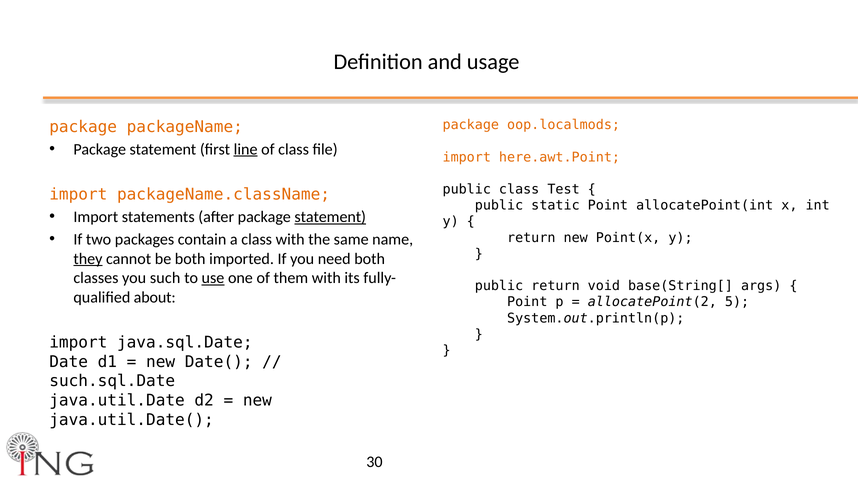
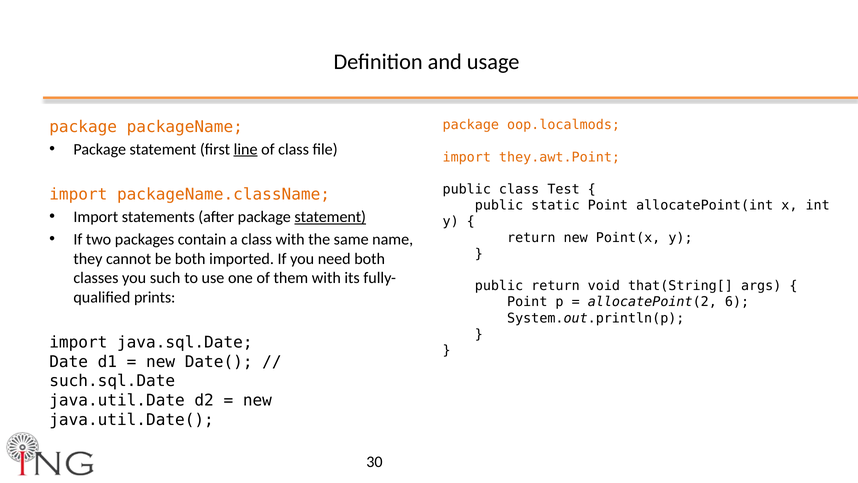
here.awt.Point: here.awt.Point -> they.awt.Point (560, 157)
they underline: present -> none (88, 259)
use underline: present -> none (213, 278)
base(String[: base(String[ -> that(String[ (680, 286)
about: about -> prints (155, 297)
5: 5 -> 6 (737, 302)
